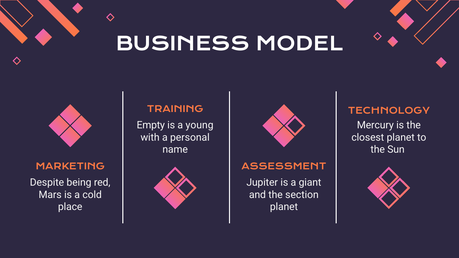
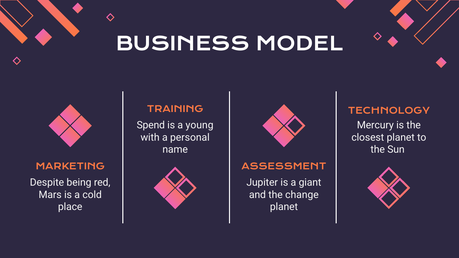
Empty: Empty -> Spend (151, 125)
section: section -> change (302, 195)
